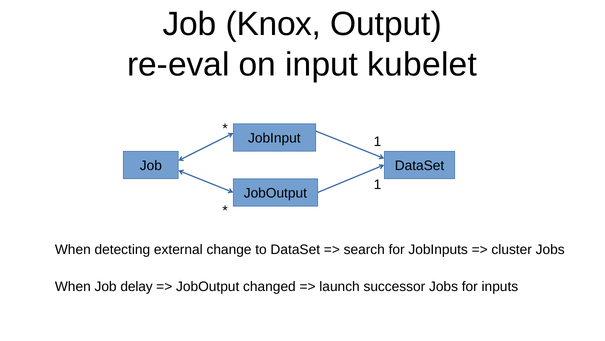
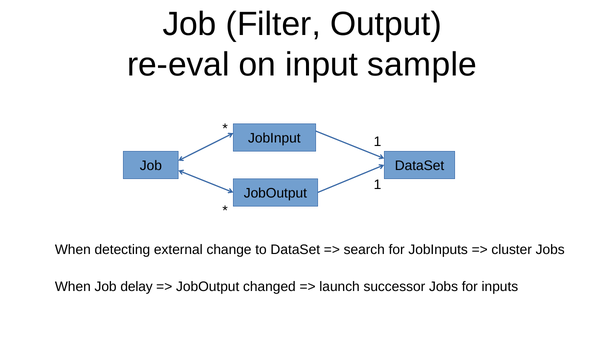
Knox: Knox -> Filter (273, 24)
kubelet: kubelet -> sample (422, 64)
